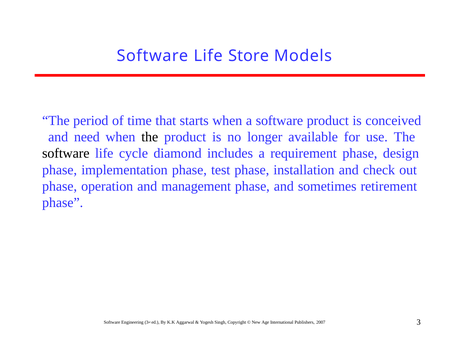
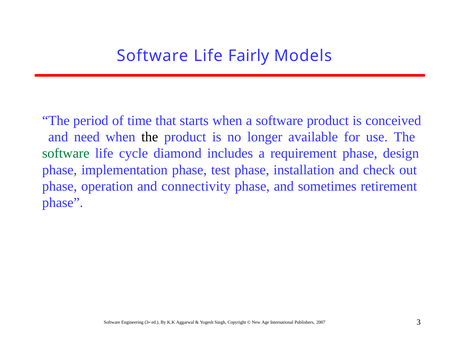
Store: Store -> Fairly (249, 56)
software colour: black -> green (66, 154)
management: management -> connectivity (196, 186)
